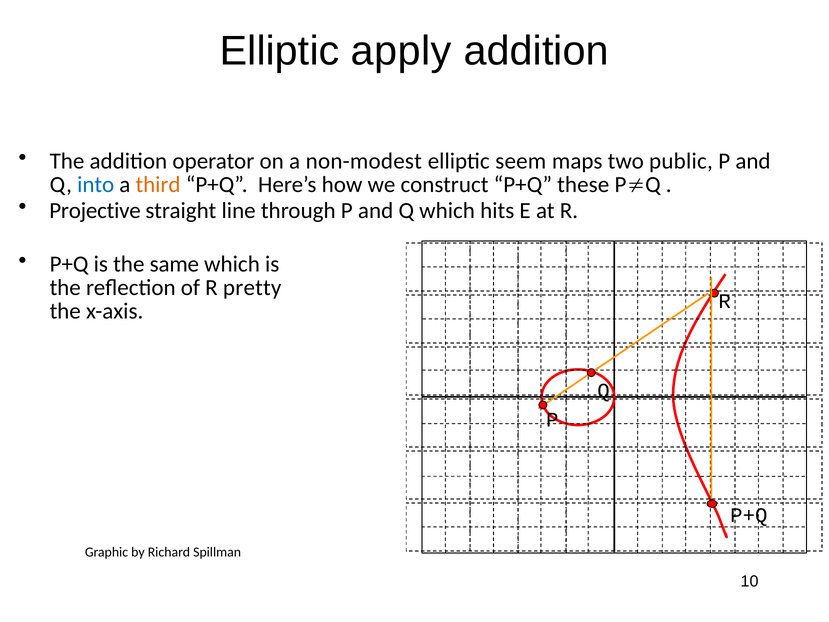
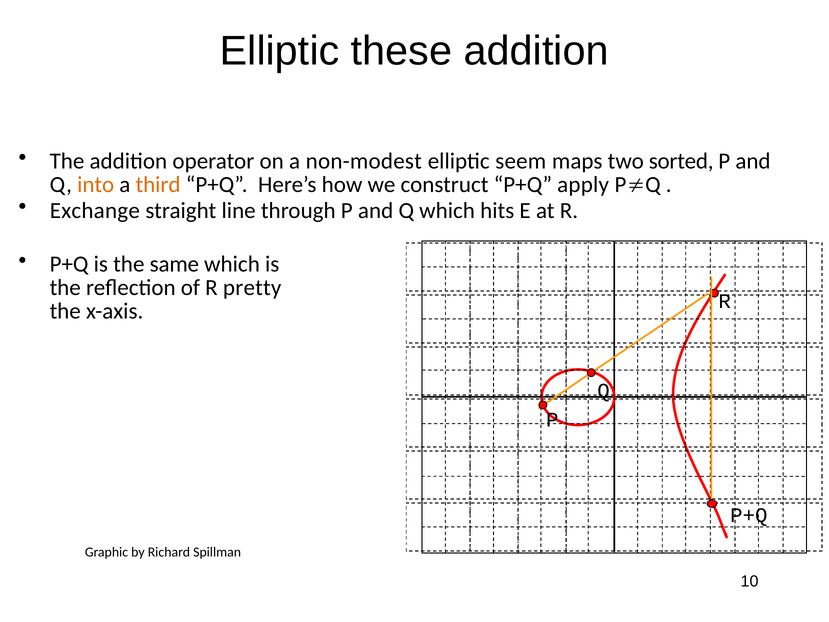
apply: apply -> these (402, 51)
public: public -> sorted (681, 161)
into colour: blue -> orange (96, 185)
these: these -> apply (583, 185)
Projective: Projective -> Exchange (95, 210)
